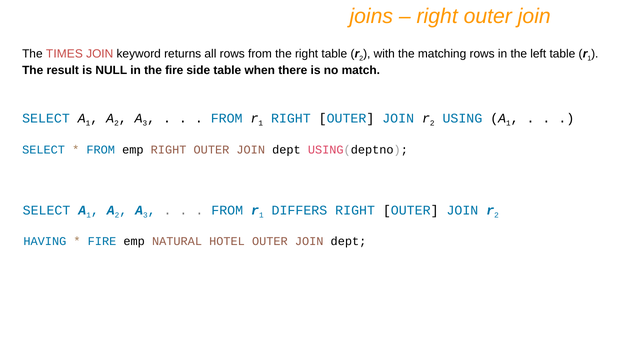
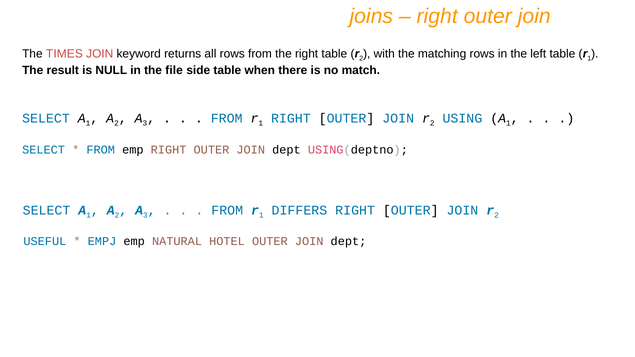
the fire: fire -> file (174, 70)
HAVING: HAVING -> USEFUL (45, 241)
FIRE: FIRE -> EMPJ (102, 241)
